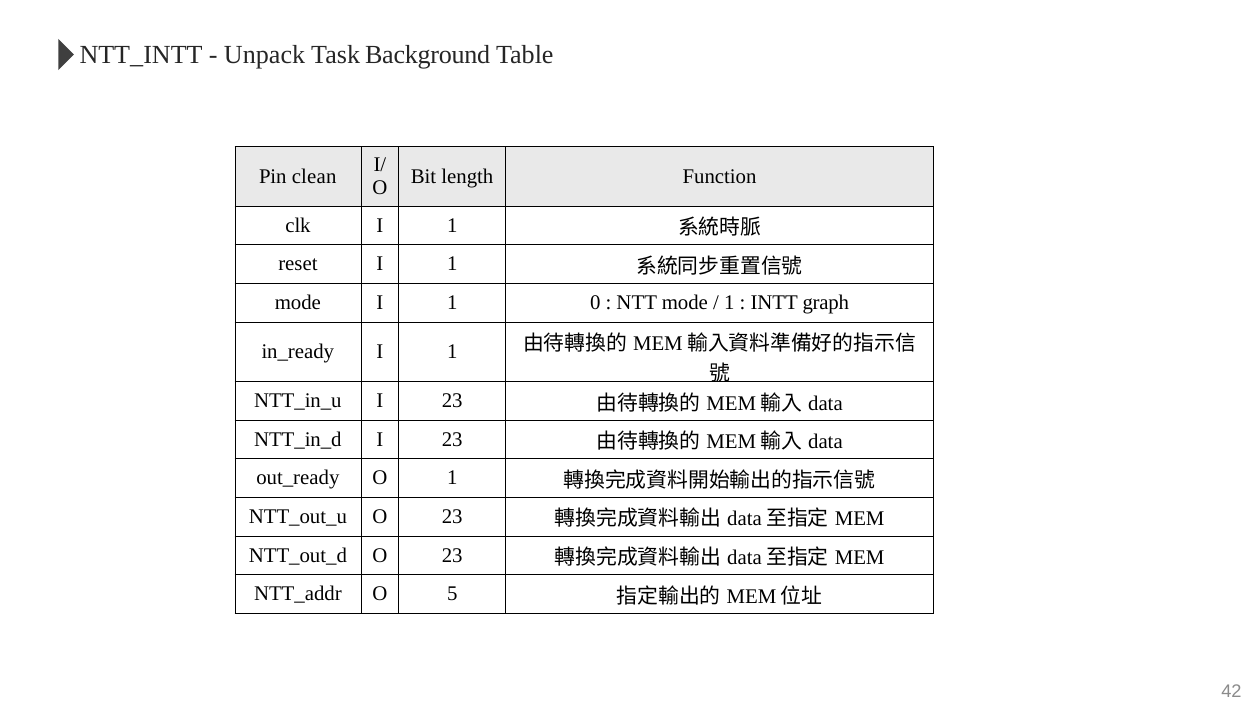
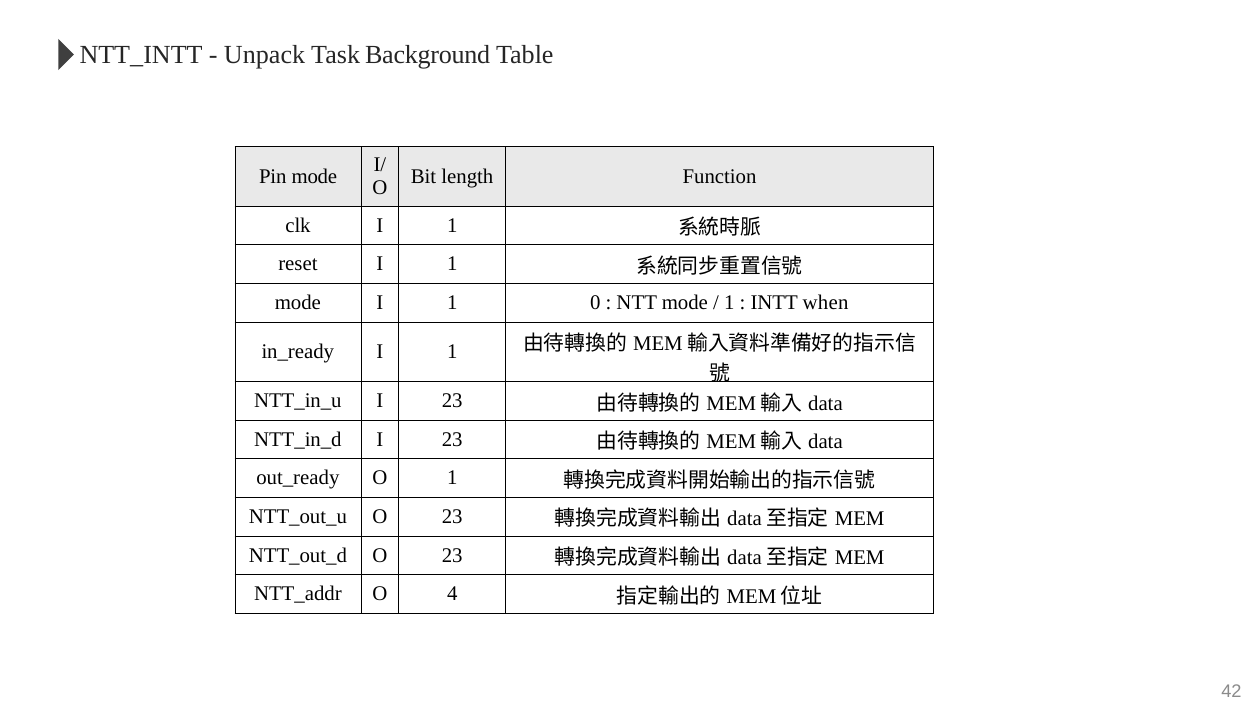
Pin clean: clean -> mode (314, 176)
graph: graph -> when (826, 303)
5: 5 -> 4 (452, 594)
